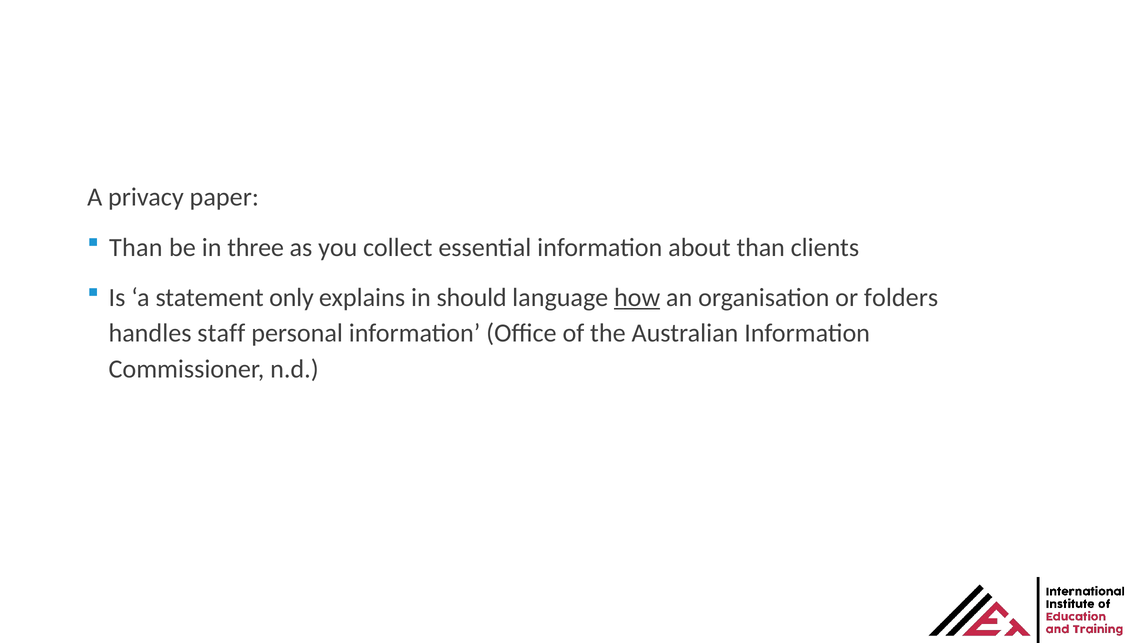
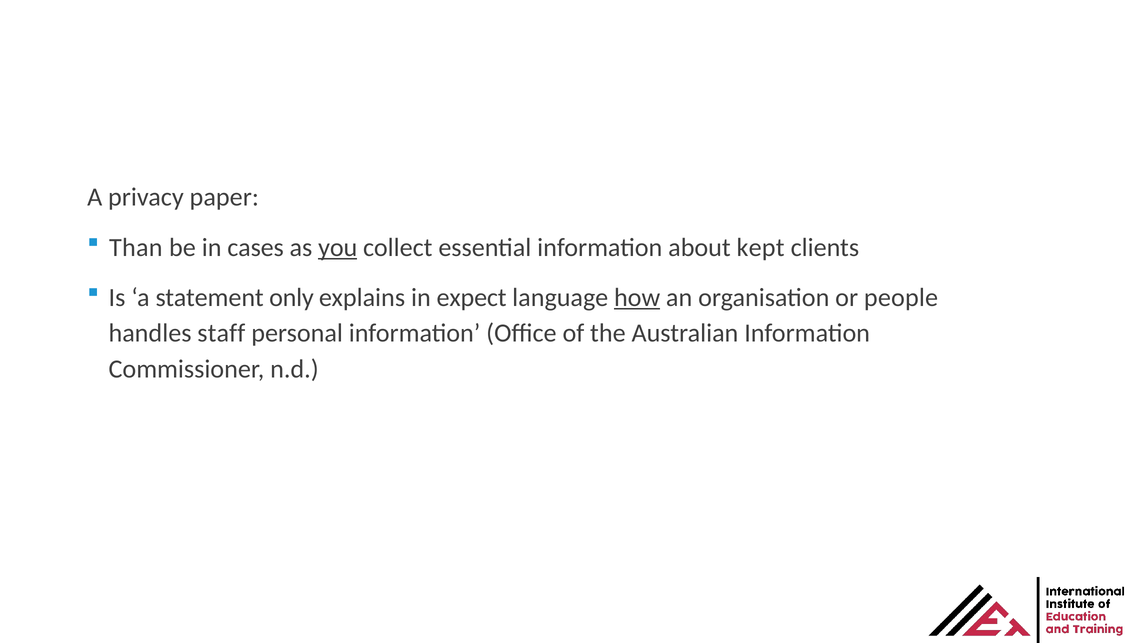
three: three -> cases (256, 247)
you underline: none -> present (338, 247)
about than: than -> kept (761, 247)
should: should -> expect (472, 298)
folders: folders -> people (901, 298)
